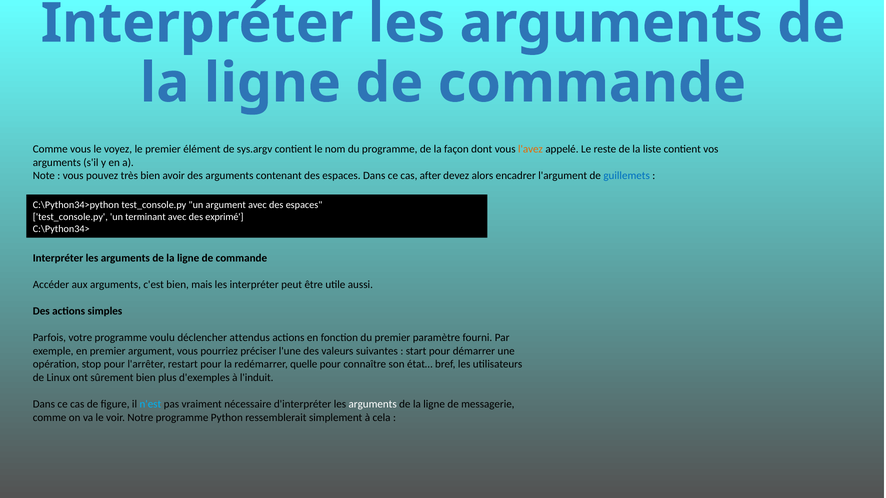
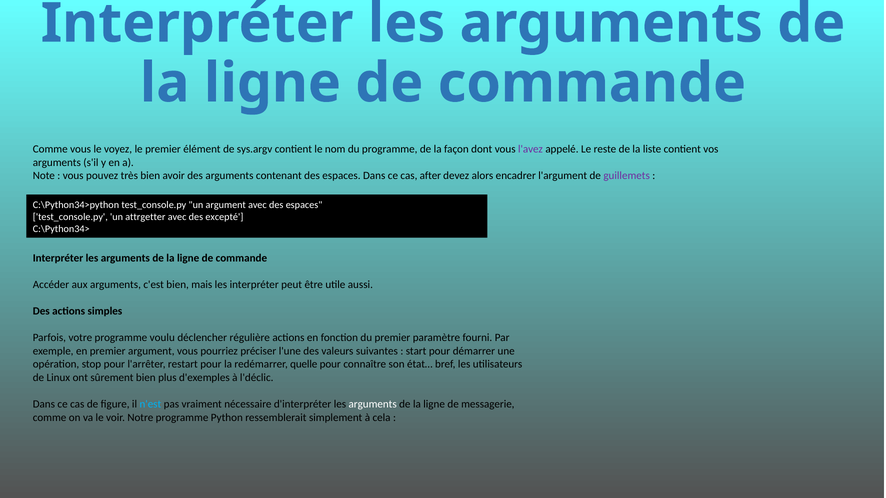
l'avez colour: orange -> purple (530, 149)
guillemets colour: blue -> purple (627, 176)
terminant: terminant -> attrgetter (145, 217)
exprimé: exprimé -> excepté (224, 217)
attendus: attendus -> régulière (250, 338)
l'induit: l'induit -> l'déclic (257, 378)
